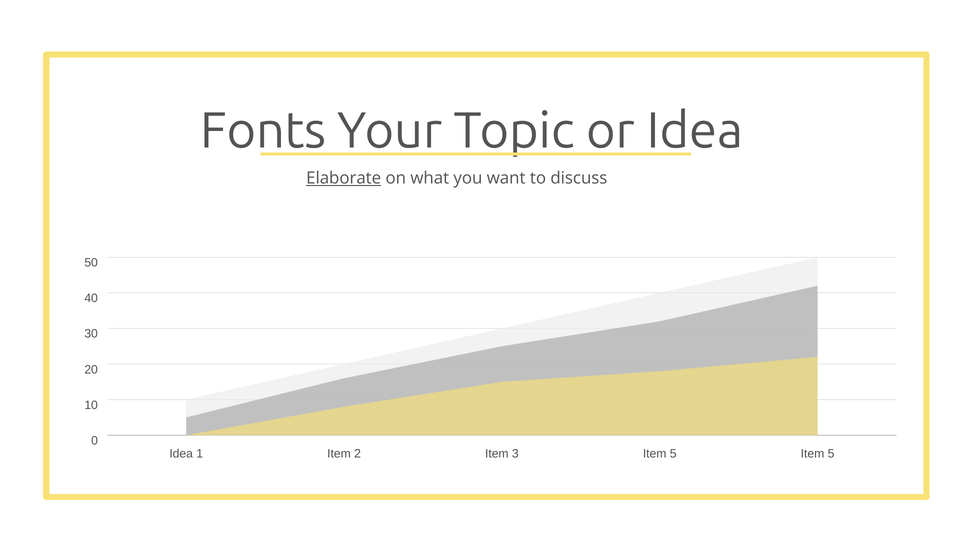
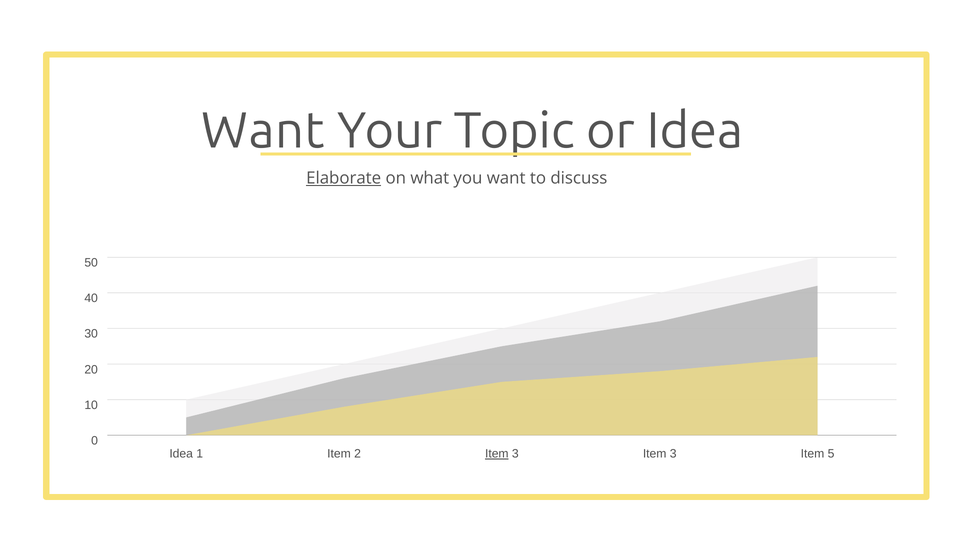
Fonts: Fonts -> Want (263, 131)
Item underline: none -> present (497, 454)
3 Item 5: 5 -> 3 (673, 454)
